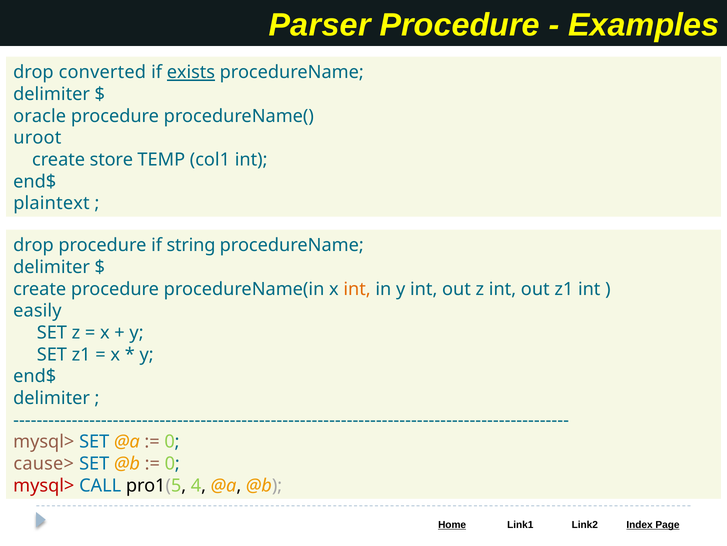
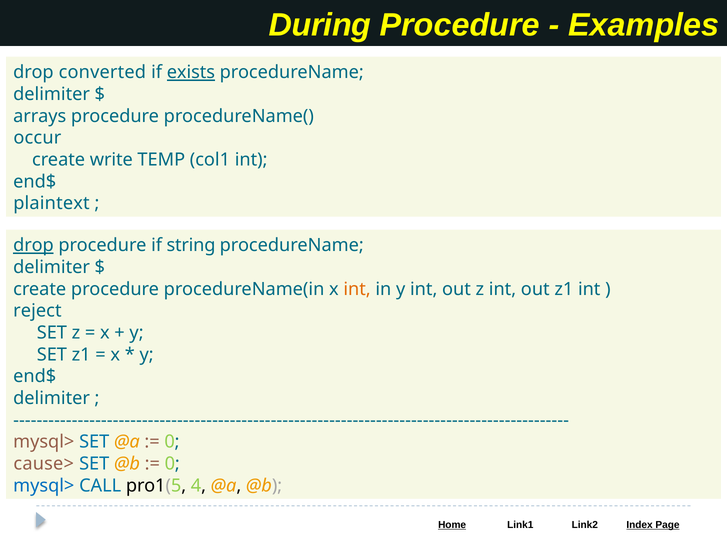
Parser: Parser -> During (320, 25)
oracle: oracle -> arrays (40, 116)
uroot: uroot -> occur (37, 138)
store: store -> write (111, 160)
drop underline: none -> present (33, 245)
easily: easily -> reject (37, 311)
mysql> colour: red -> blue (44, 485)
